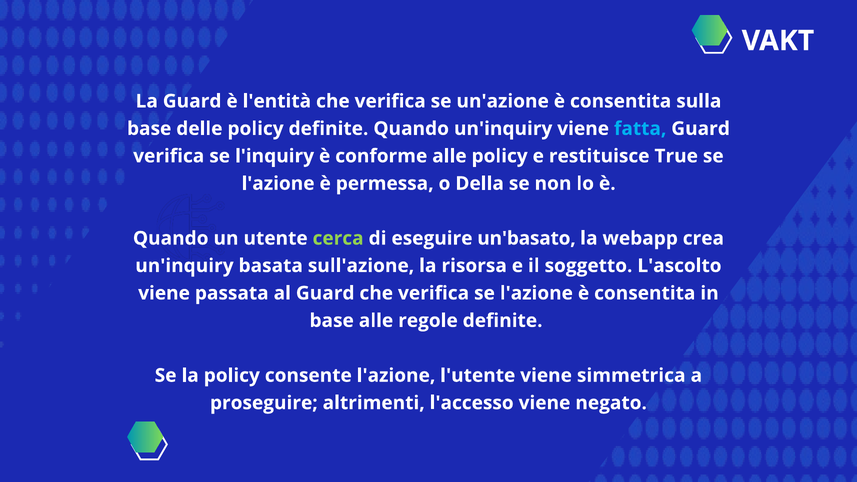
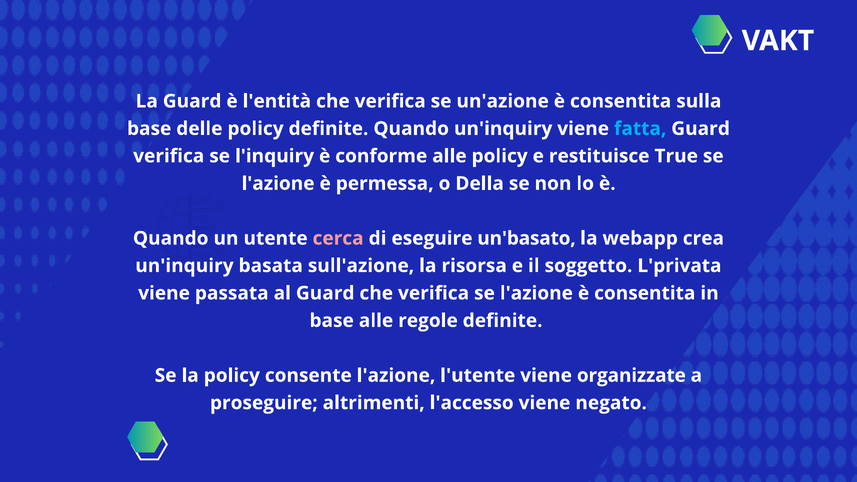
cerca colour: light green -> pink (338, 238)
L'ascolto: L'ascolto -> L'privata (679, 266)
simmetrica: simmetrica -> organizzate (631, 376)
